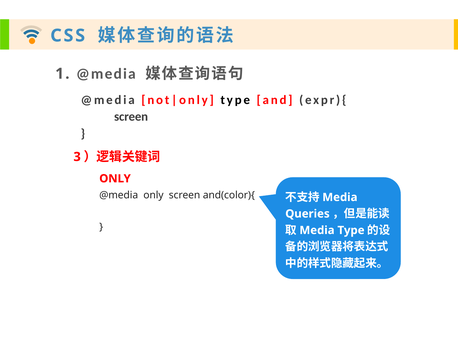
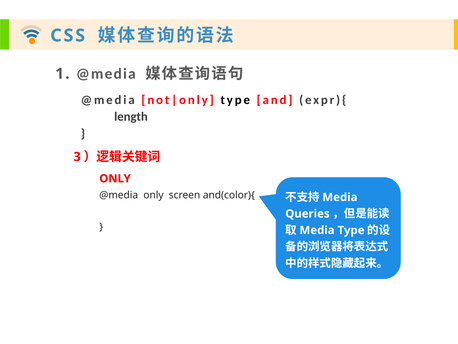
screen: screen -> length (131, 117)
